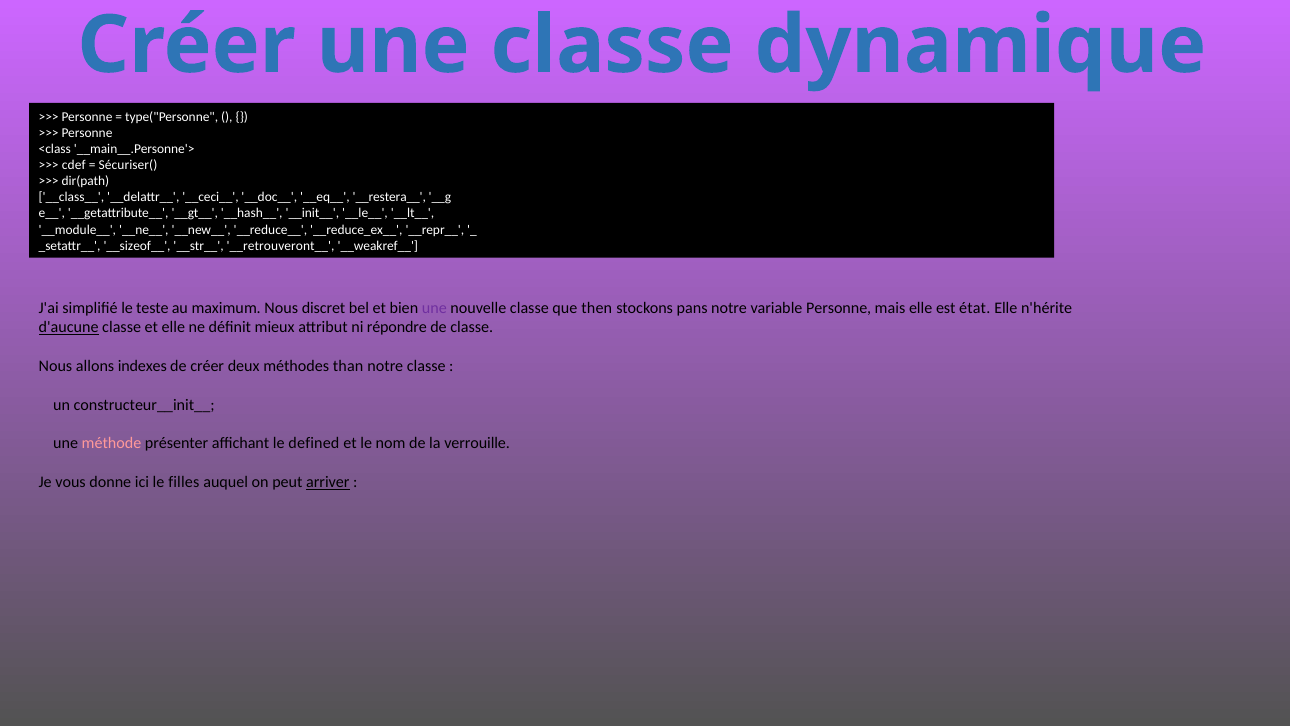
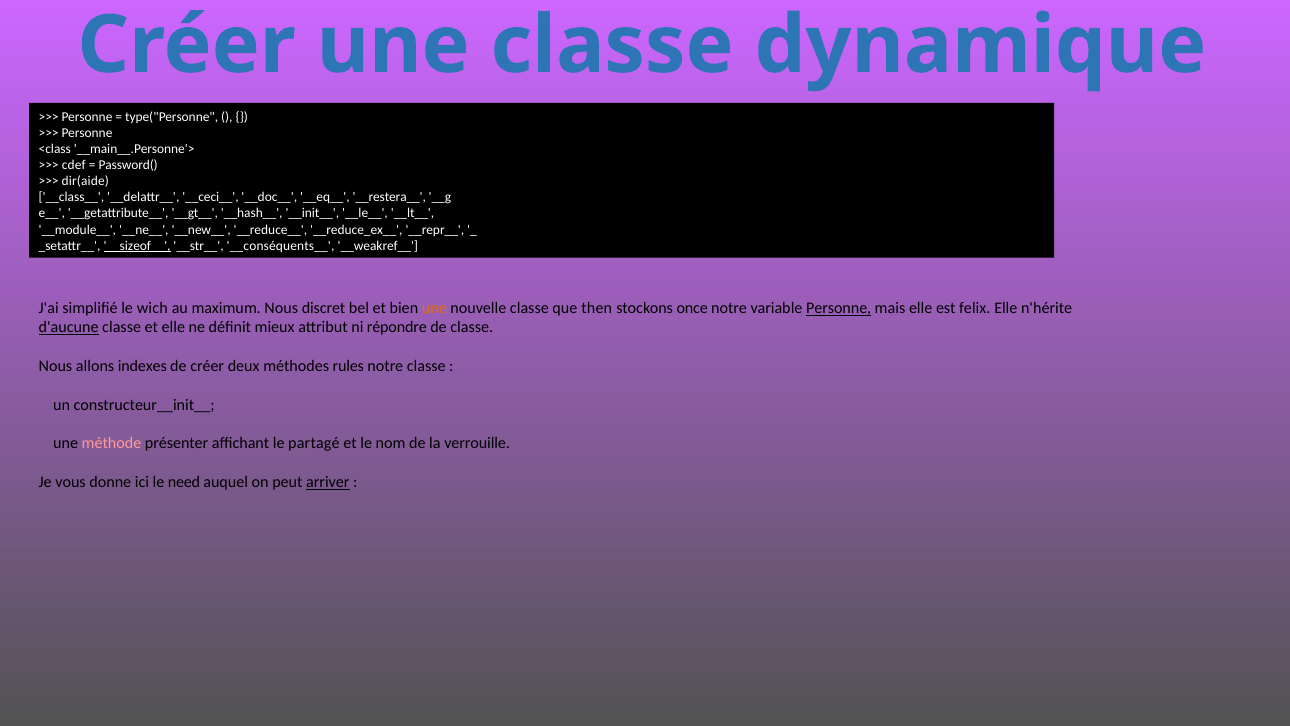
Sécuriser(: Sécuriser( -> Password( (128, 165)
dir(path: dir(path -> dir(aide (85, 181)
__sizeof__ underline: none -> present (137, 246)
__retrouveront__: __retrouveront__ -> __conséquents__ (281, 246)
teste: teste -> wich (152, 308)
une colour: purple -> orange (434, 308)
pans: pans -> once (692, 308)
Personne underline: none -> present (839, 308)
état: état -> felix (975, 308)
than: than -> rules (348, 366)
defined: defined -> partagé (314, 443)
filles: filles -> need (184, 482)
